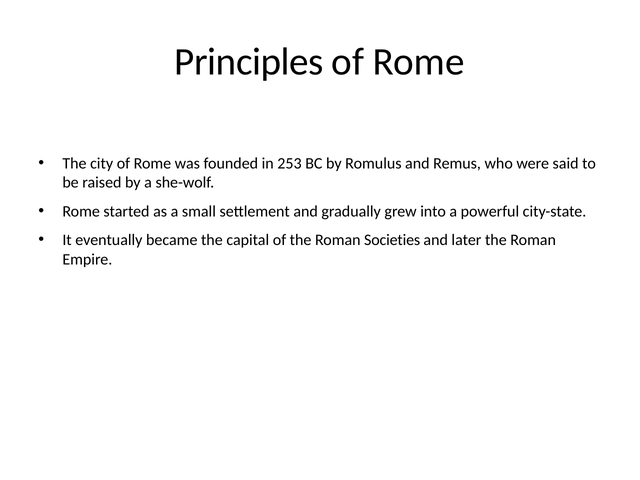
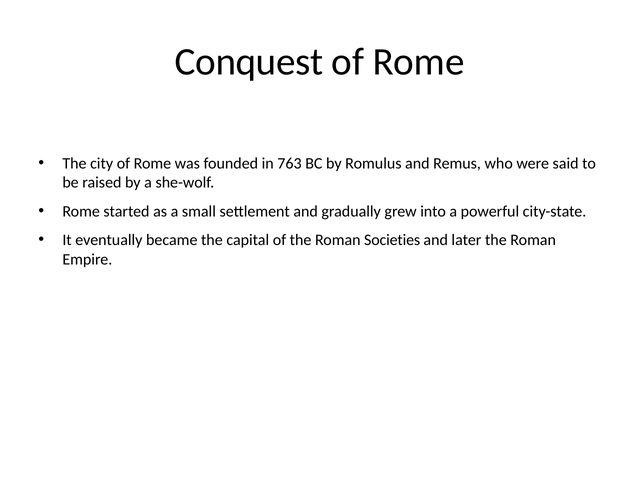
Principles: Principles -> Conquest (249, 62)
253: 253 -> 763 (290, 163)
